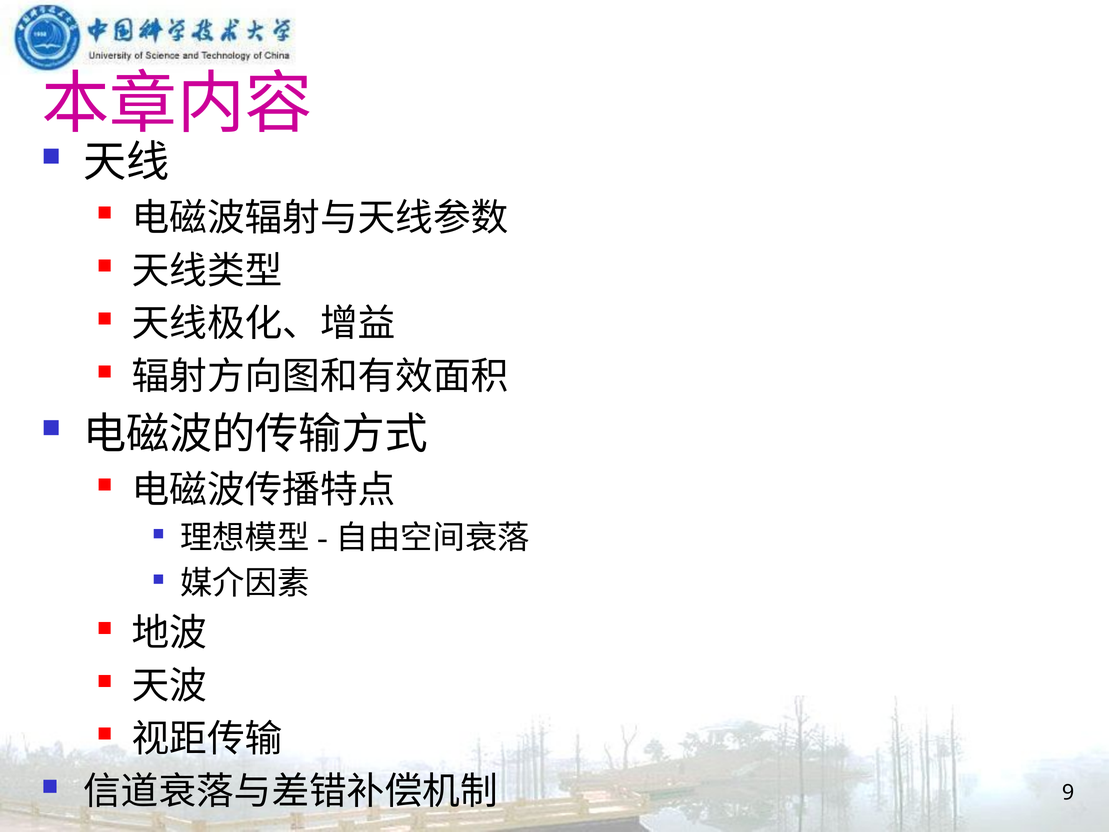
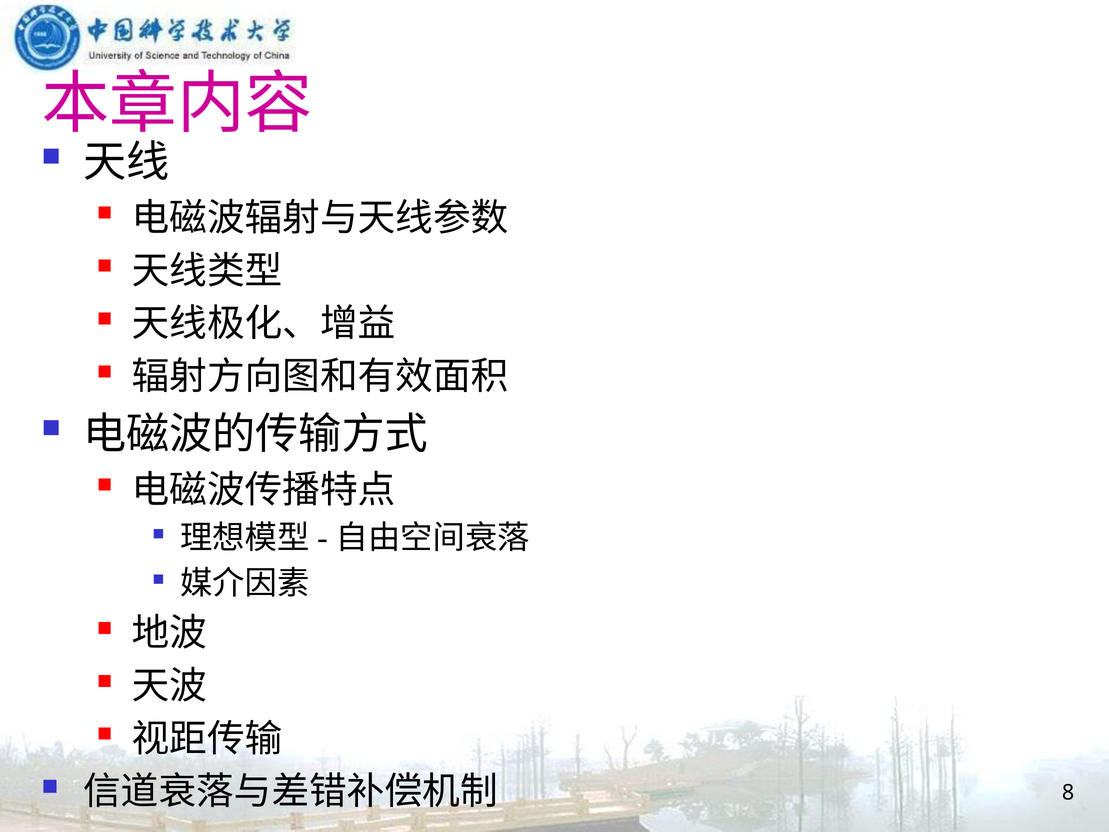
9: 9 -> 8 (1068, 792)
